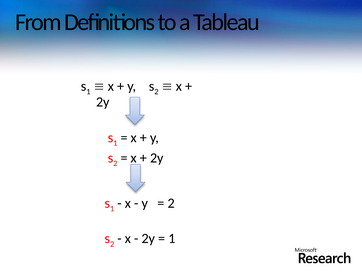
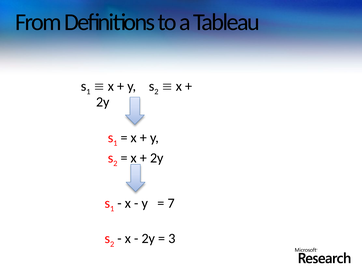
2: 2 -> 7 (171, 203)
1: 1 -> 3 (172, 238)
